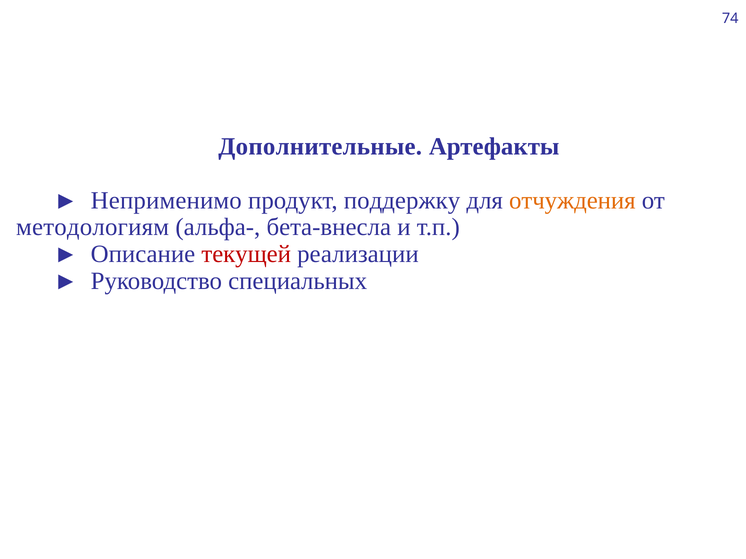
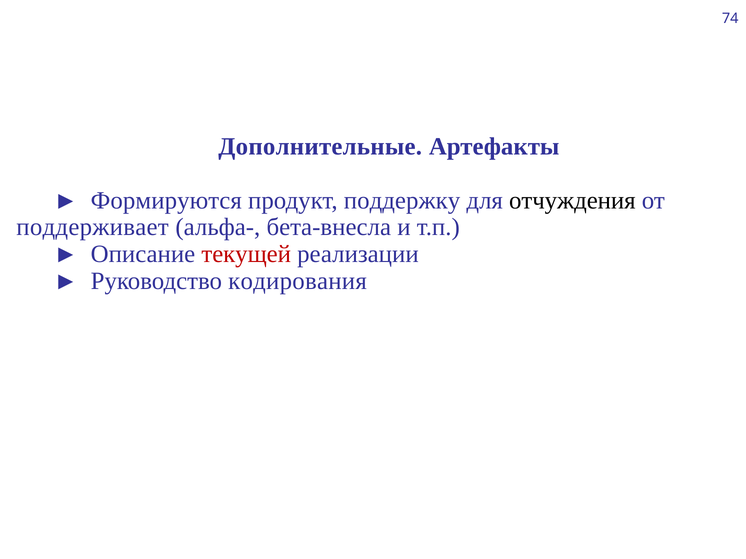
Неприменимо: Неприменимо -> Формируются (166, 201)
отчуждения colour: orange -> black (572, 201)
методологиям: методологиям -> поддерживает (93, 227)
специальных: специальных -> кодирования (298, 281)
